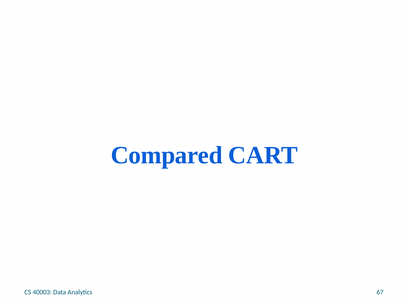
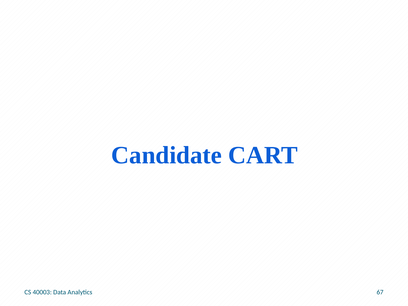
Compared: Compared -> Candidate (167, 155)
